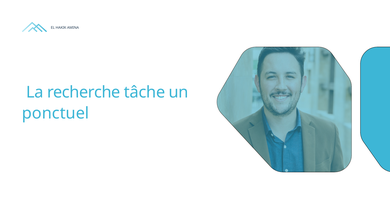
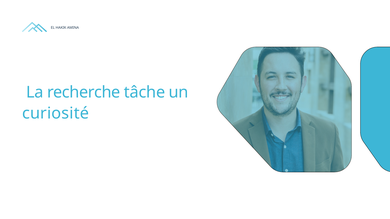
ponctuel: ponctuel -> curiosité (56, 114)
